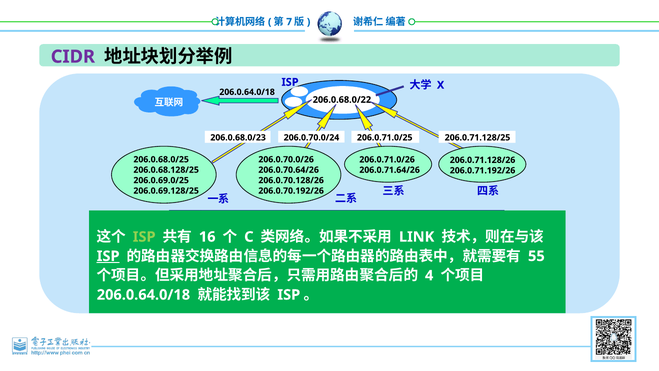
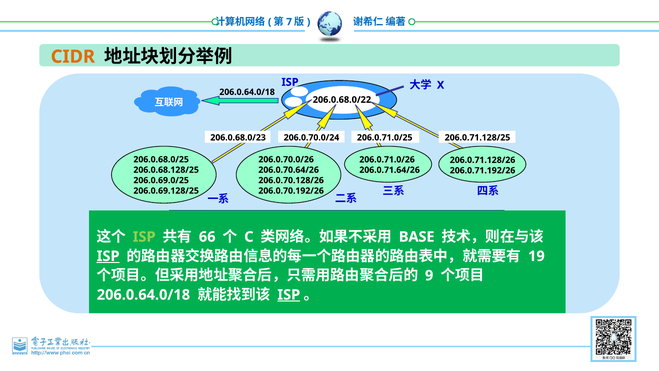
CIDR colour: purple -> orange (73, 57)
16: 16 -> 66 (207, 237)
LINK: LINK -> BASE (417, 237)
55: 55 -> 19 (536, 256)
4: 4 -> 9 (429, 275)
ISP underline: none -> present (289, 295)
